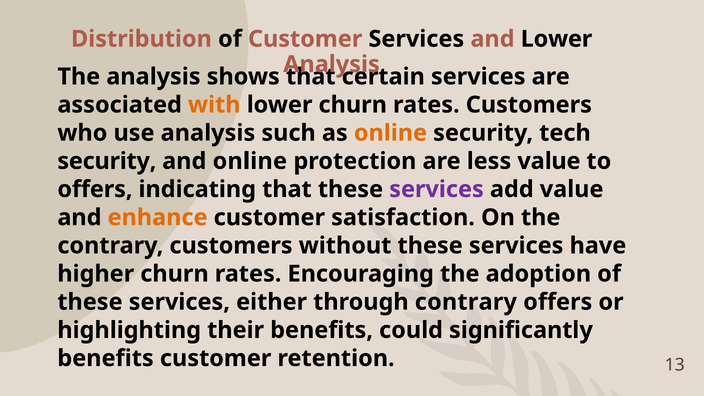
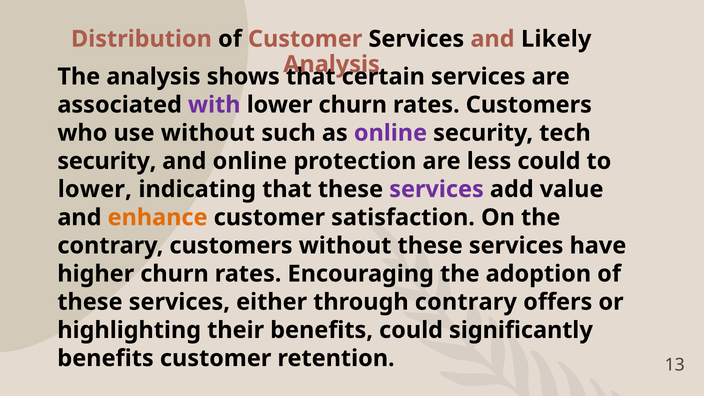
and Lower: Lower -> Likely (556, 39)
with colour: orange -> purple (214, 105)
use analysis: analysis -> without (208, 133)
online colour: orange -> purple (390, 133)
less value: value -> could (549, 161)
offers: offers -> lower (95, 189)
